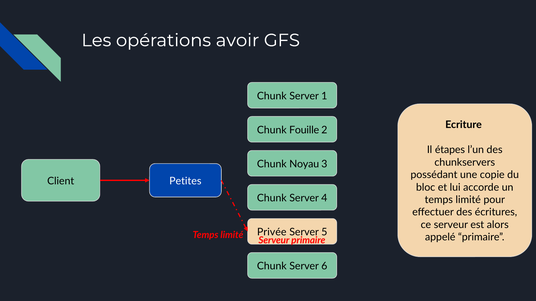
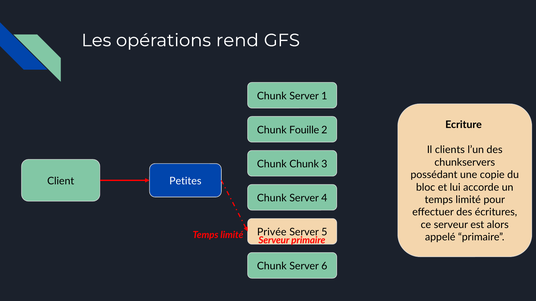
avoir: avoir -> rend (237, 40)
étapes: étapes -> clients (450, 150)
Chunk Noyau: Noyau -> Chunk (304, 164)
